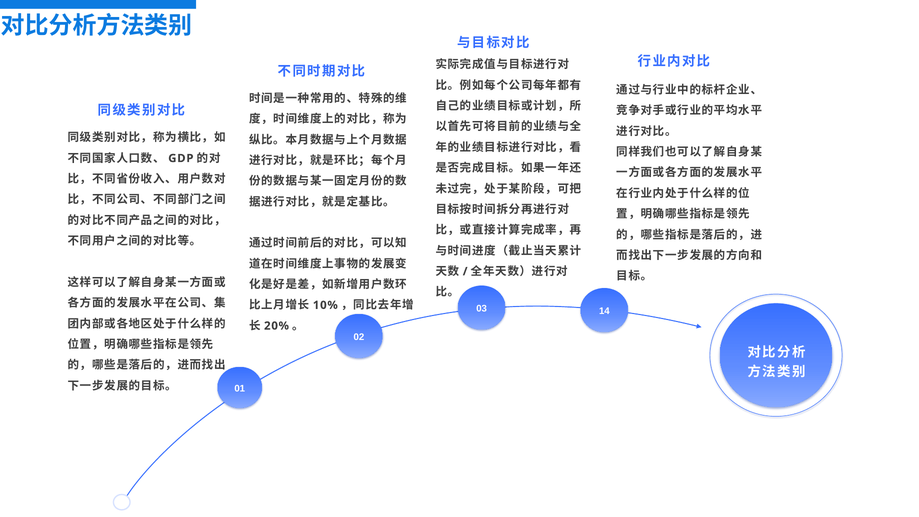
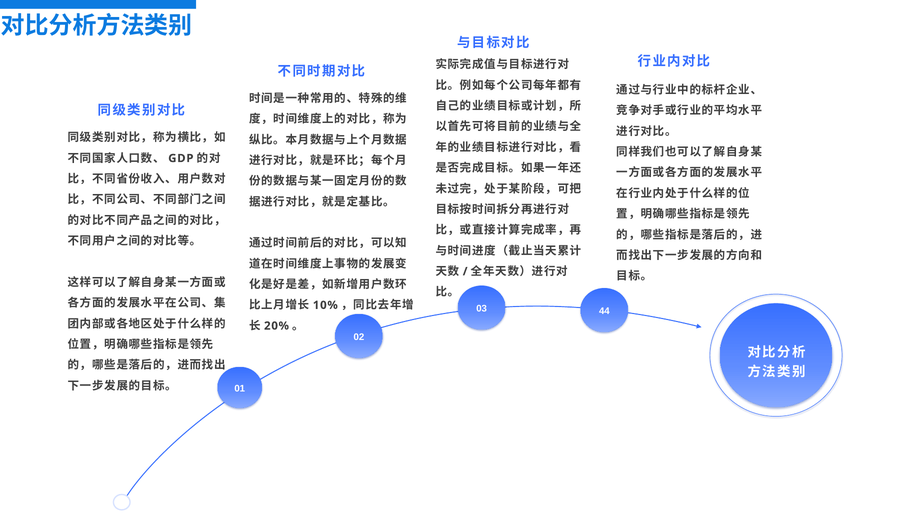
14: 14 -> 44 (604, 311)
